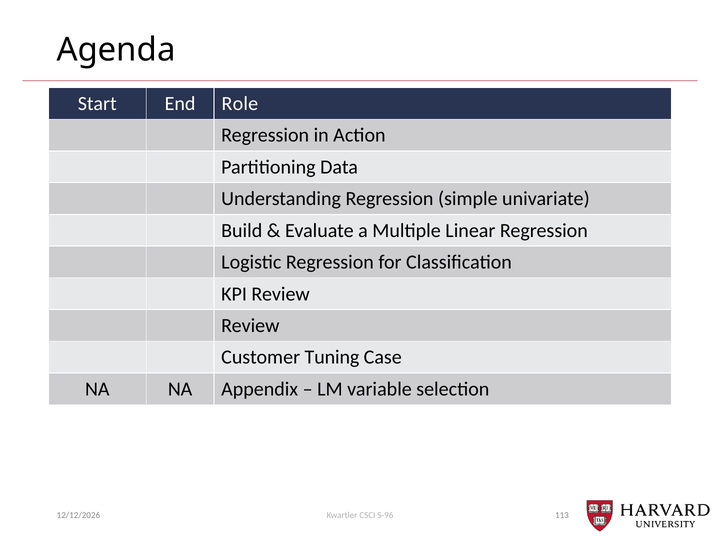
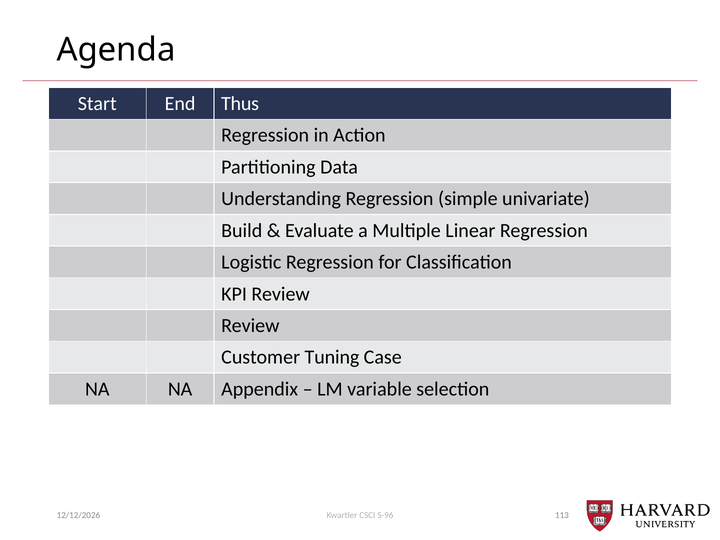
Role: Role -> Thus (240, 104)
